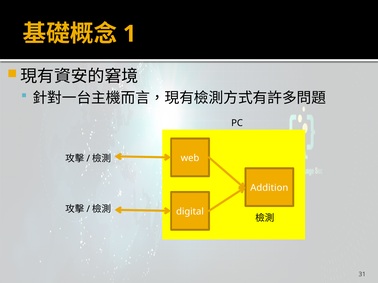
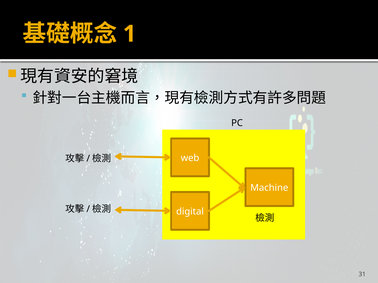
Addition: Addition -> Machine (269, 188)
